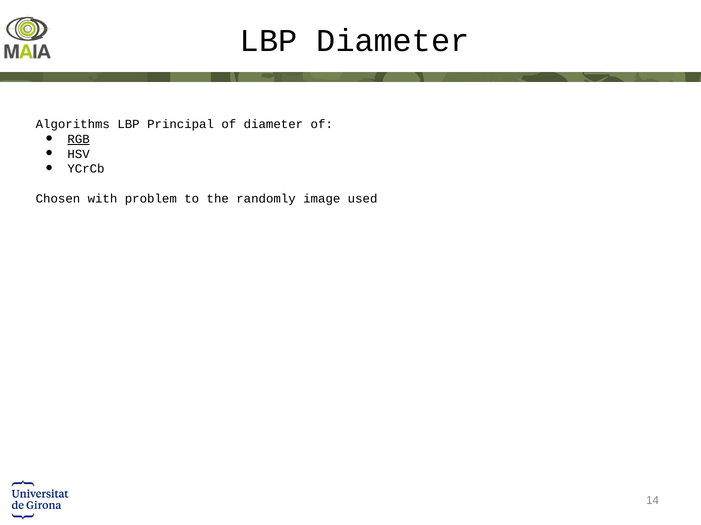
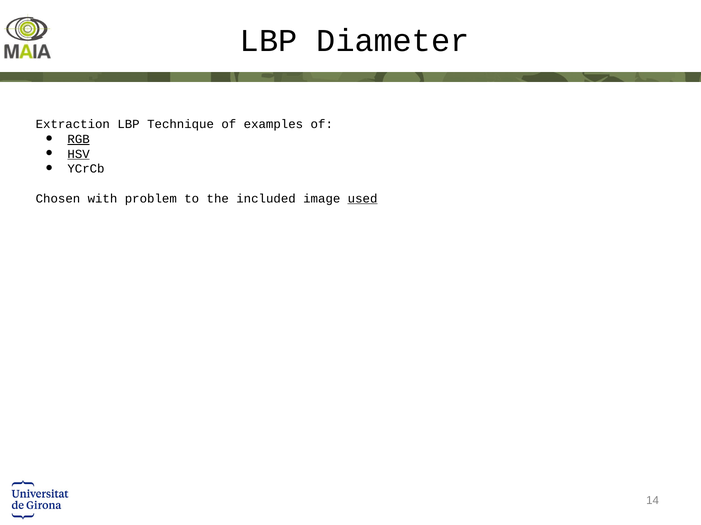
Algorithms: Algorithms -> Extraction (73, 125)
Principal: Principal -> Technique (181, 125)
of diameter: diameter -> examples (273, 125)
HSV underline: none -> present (79, 154)
randomly: randomly -> included (266, 199)
used underline: none -> present (363, 199)
